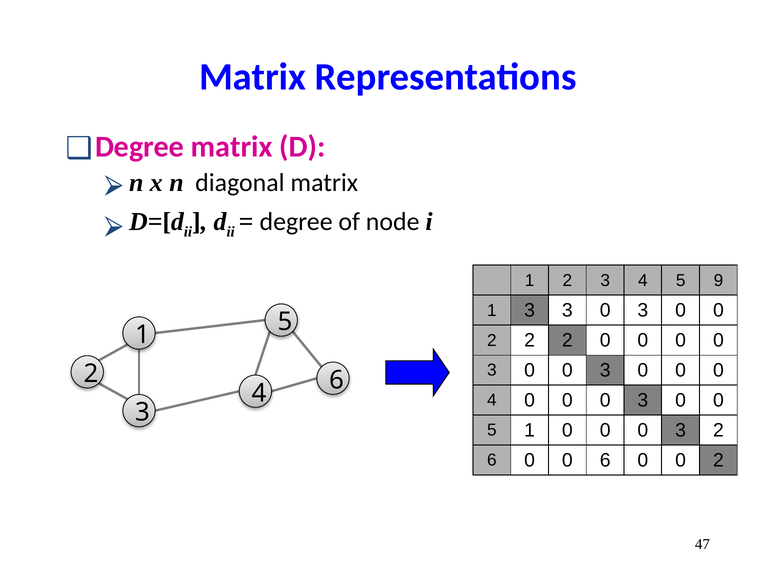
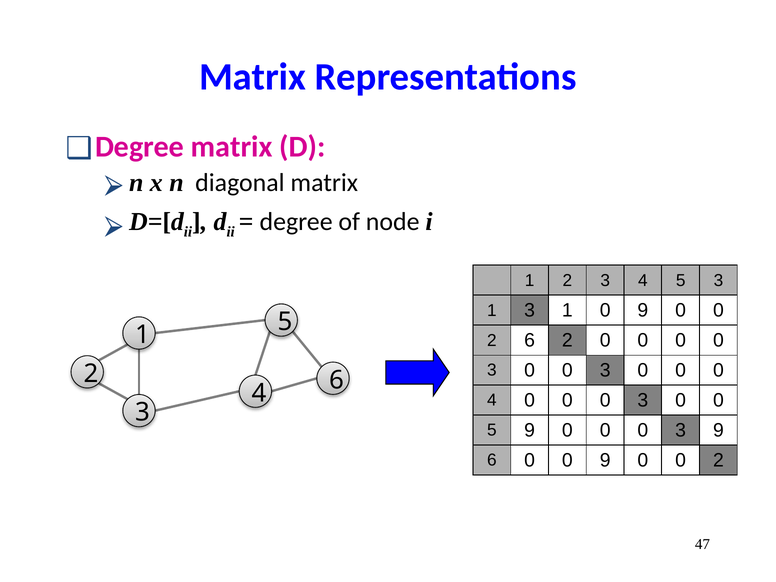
5 9: 9 -> 3 (718, 280)
1 3 3: 3 -> 1 (567, 311)
3: 3 -> 9 (643, 311)
2: 2 -> 6 (530, 341)
5 1: 1 -> 9 (530, 430)
0 3 2: 2 -> 9 (718, 430)
0 0 6: 6 -> 9 (605, 460)
